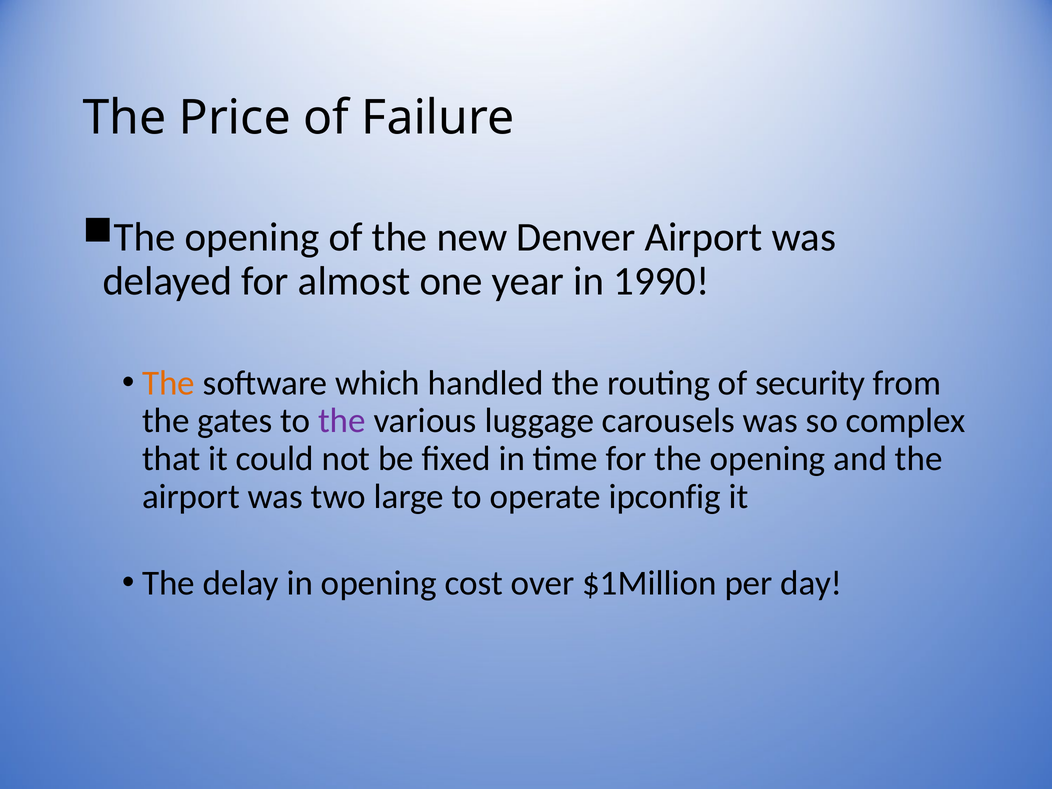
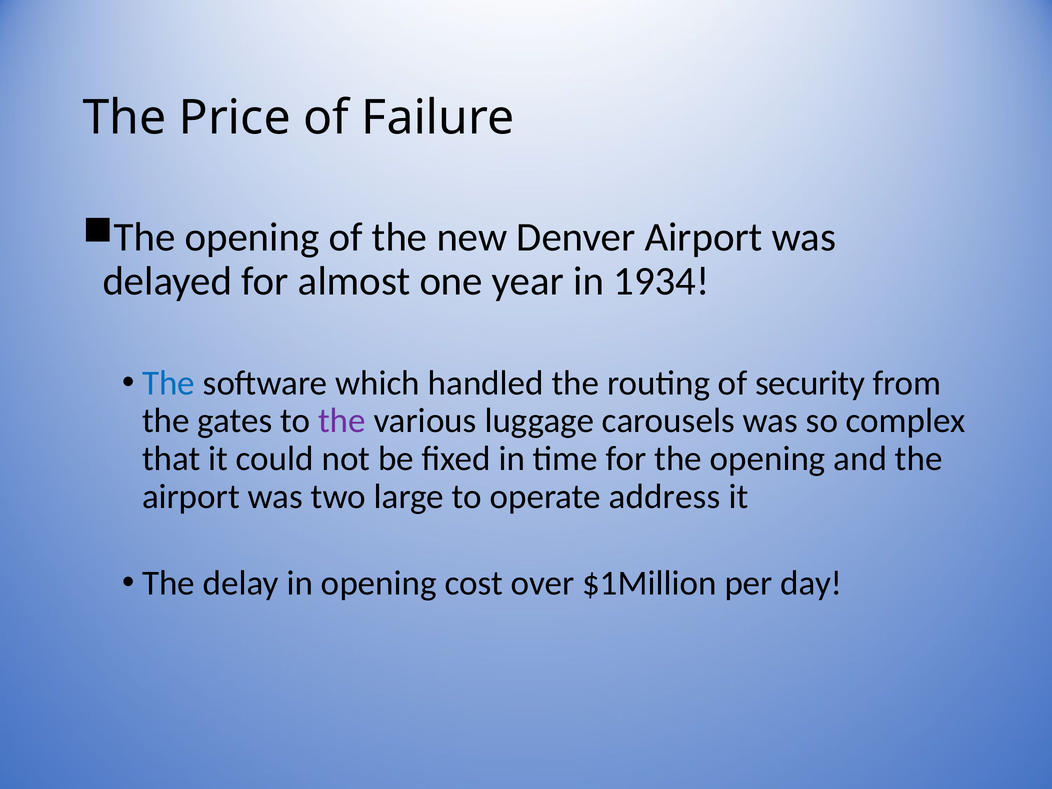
1990: 1990 -> 1934 (661, 281)
The colour: orange -> blue (168, 383)
ipconfig: ipconfig -> address (665, 497)
